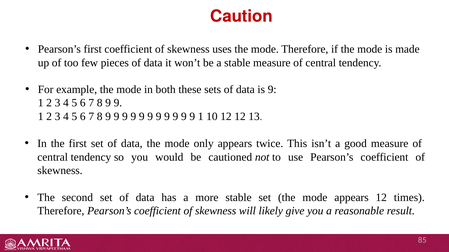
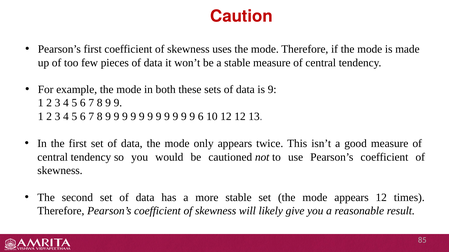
9 9 9 1: 1 -> 6 (201, 117)
